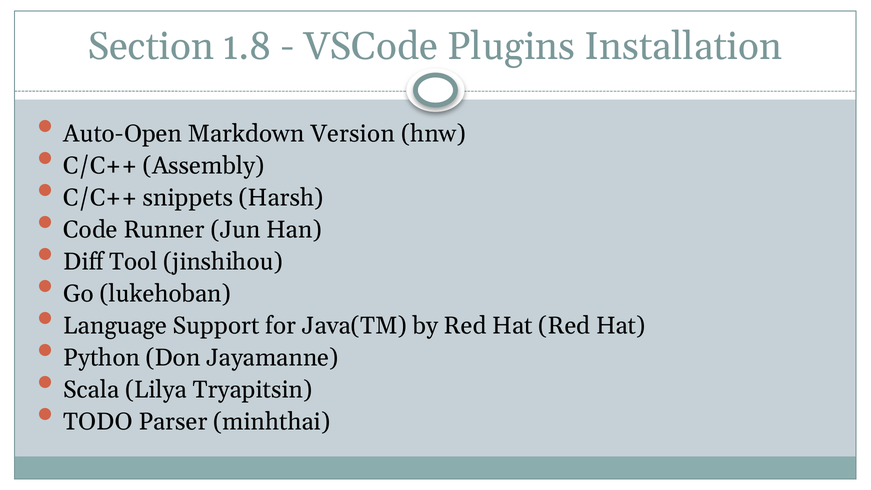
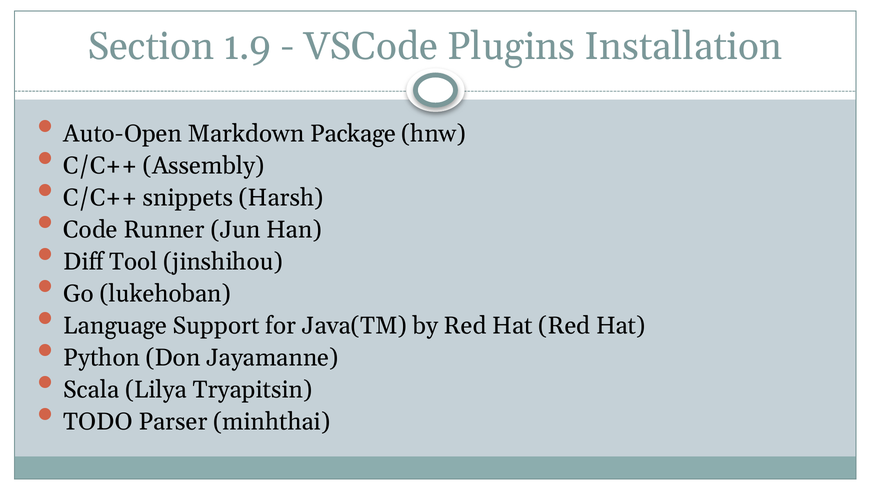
1.8: 1.8 -> 1.9 (247, 47)
Version: Version -> Package (353, 134)
